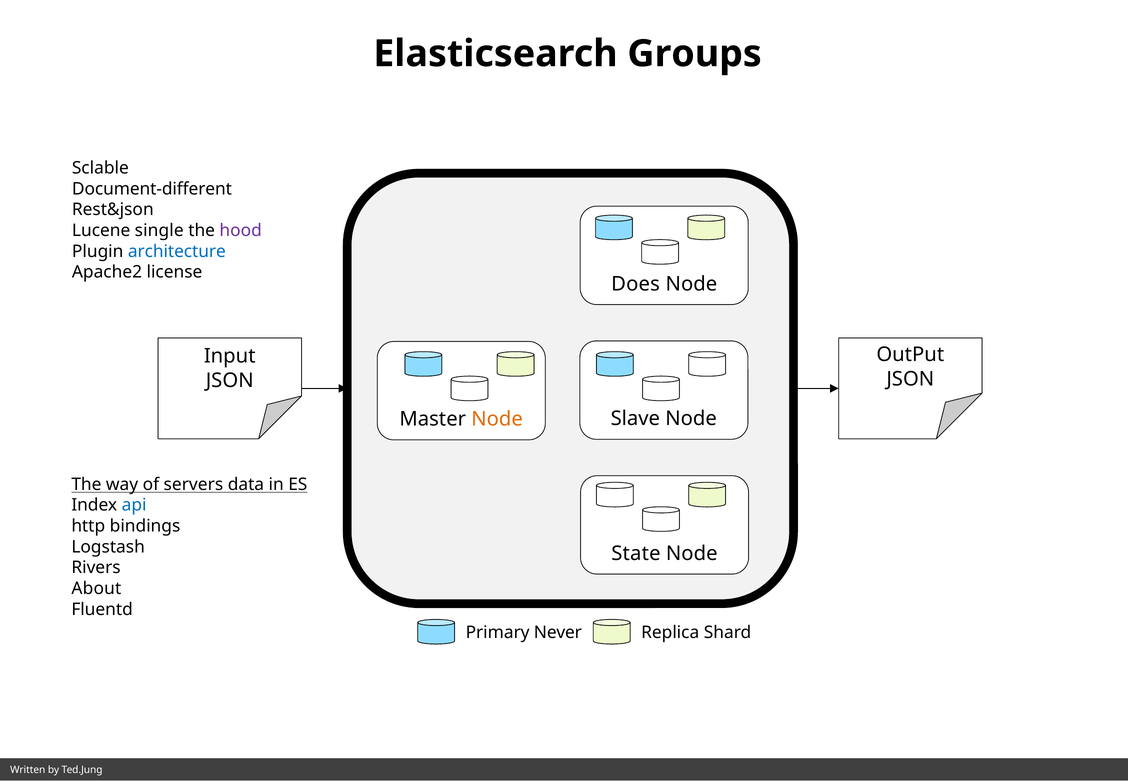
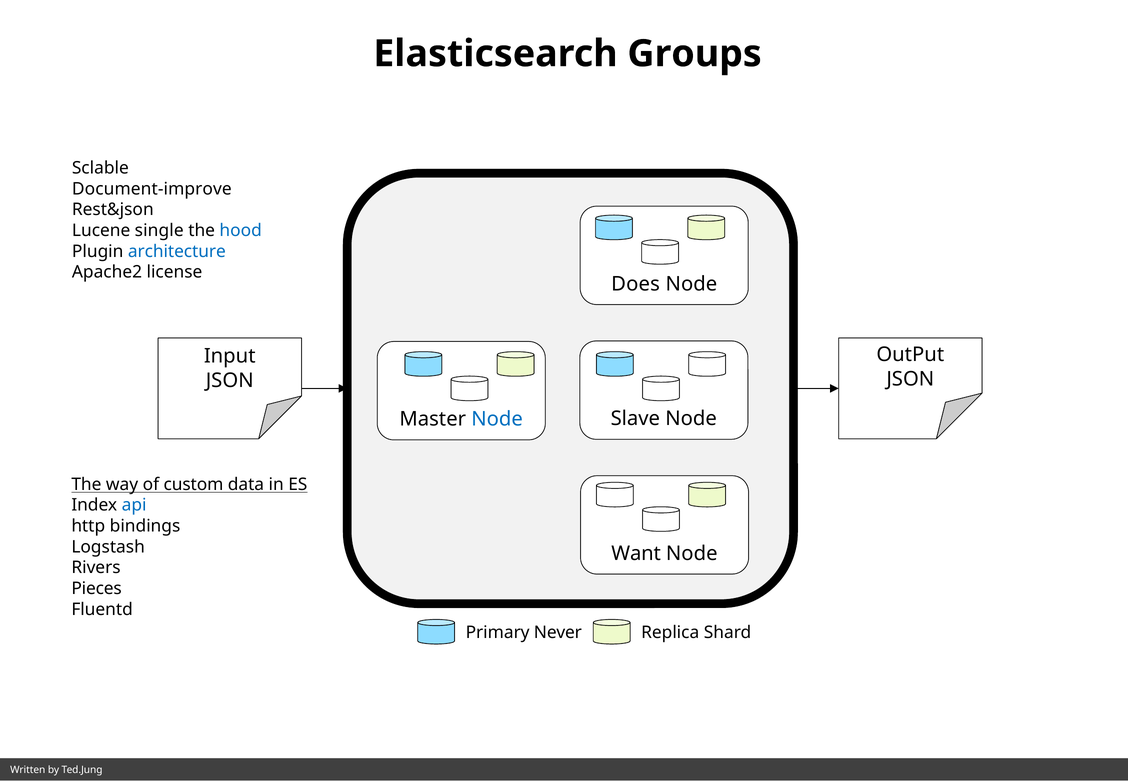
Document-different: Document-different -> Document-improve (152, 189)
hood colour: purple -> blue (241, 231)
Node colour: orange -> blue (497, 419)
servers: servers -> custom (193, 484)
State: State -> Want (636, 553)
About: About -> Pieces (97, 588)
